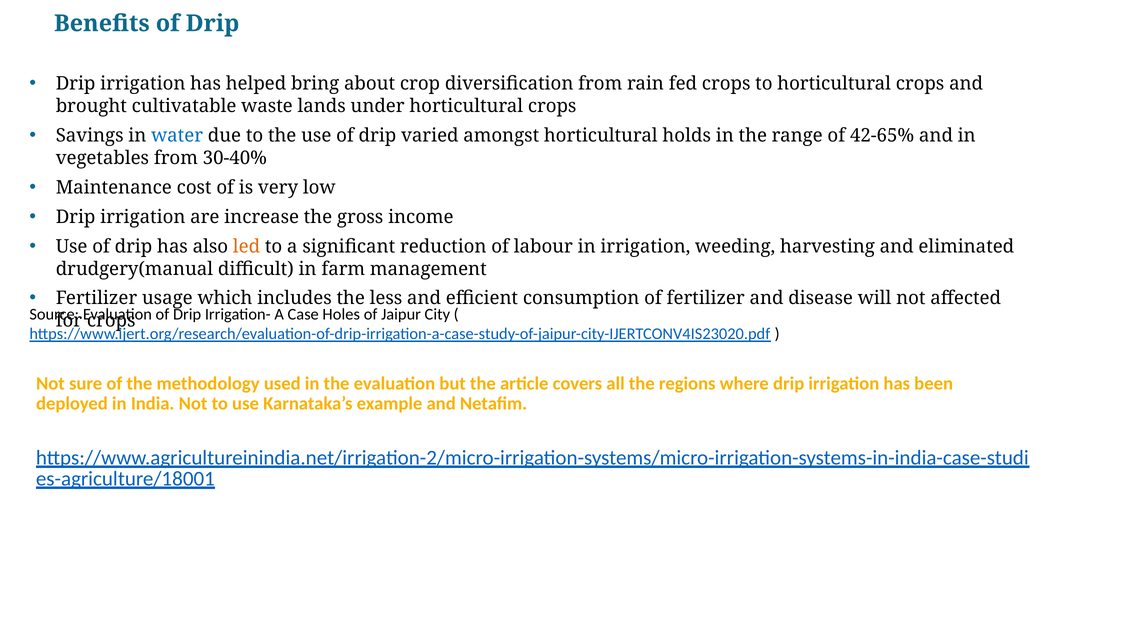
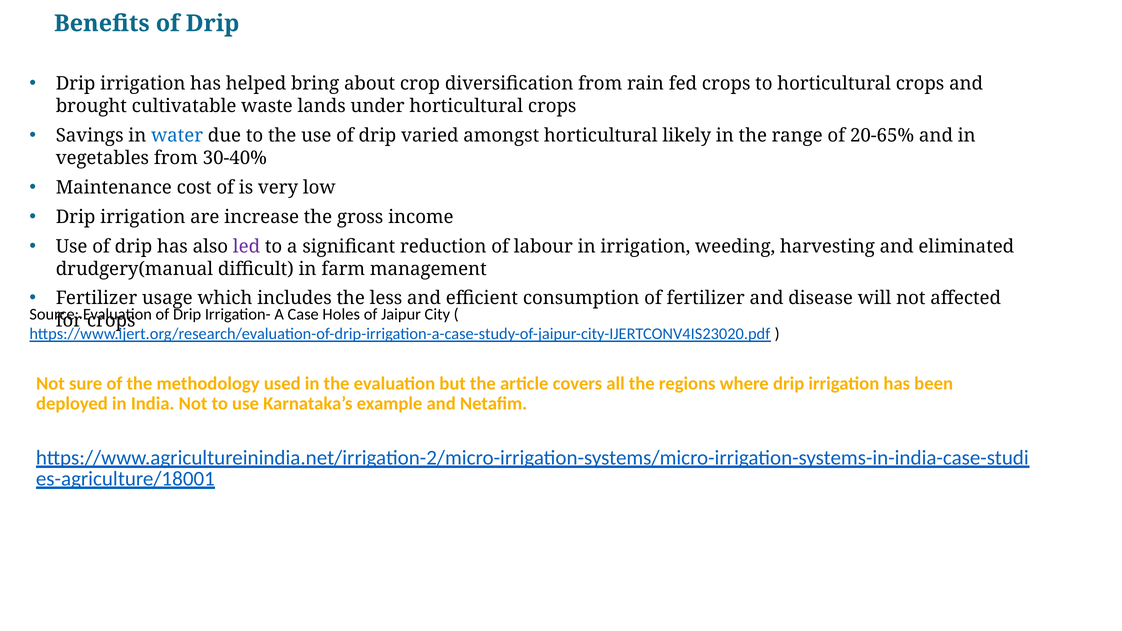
holds: holds -> likely (687, 136)
42-65%: 42-65% -> 20-65% (882, 136)
led colour: orange -> purple (246, 246)
